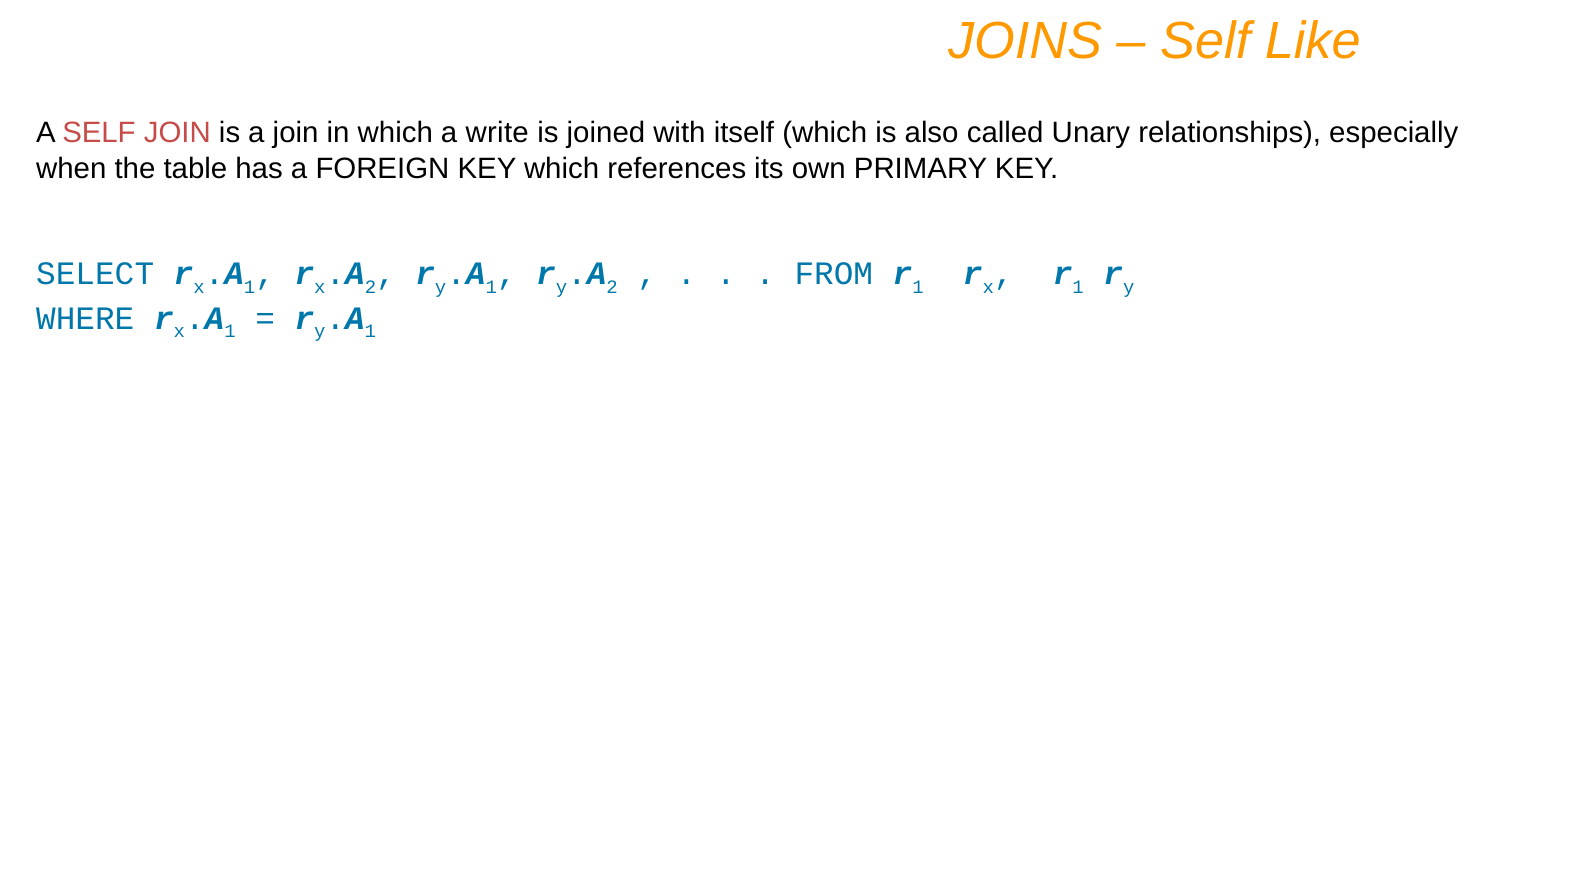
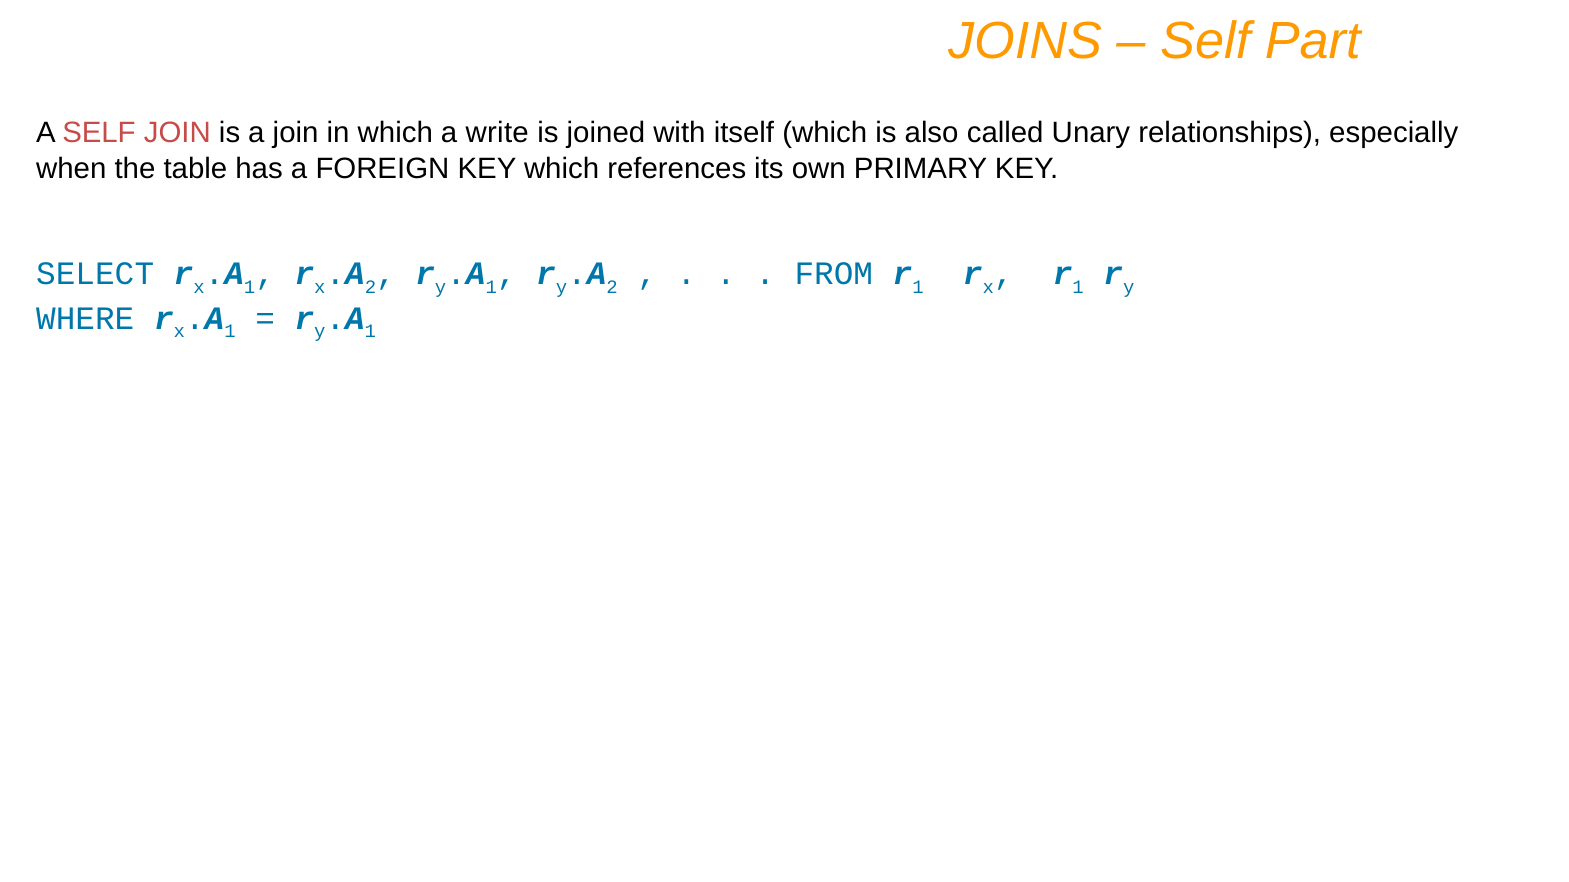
Like: Like -> Part (1313, 41)
